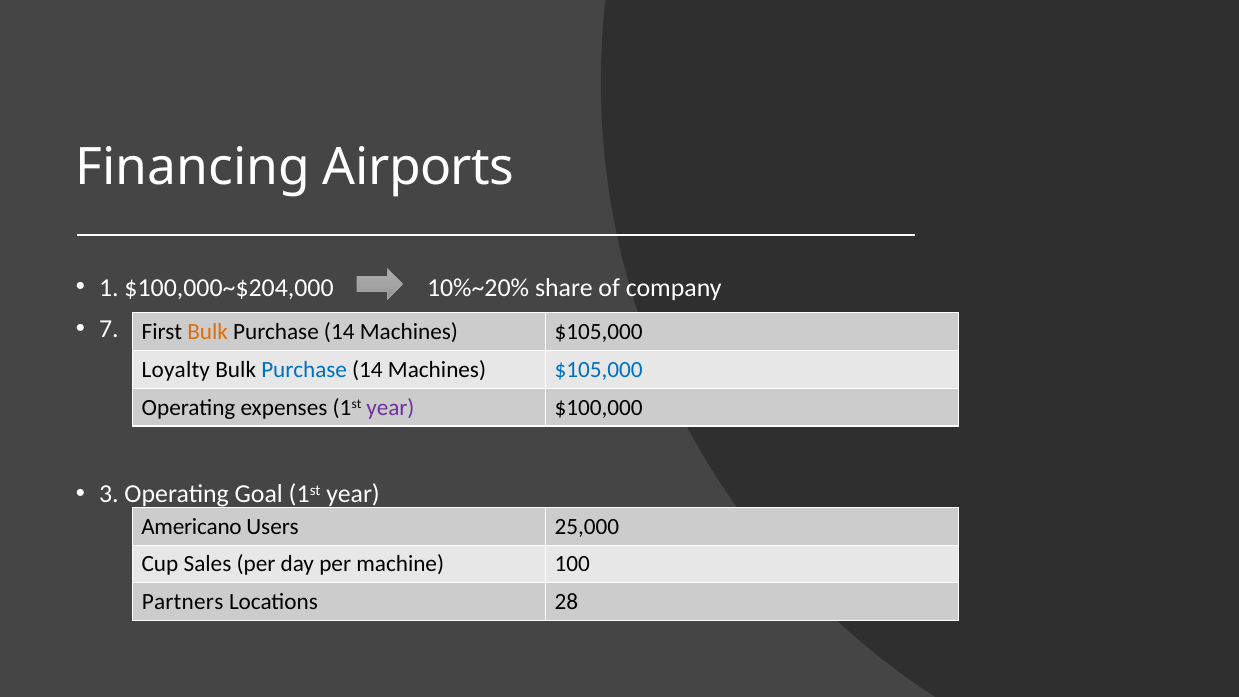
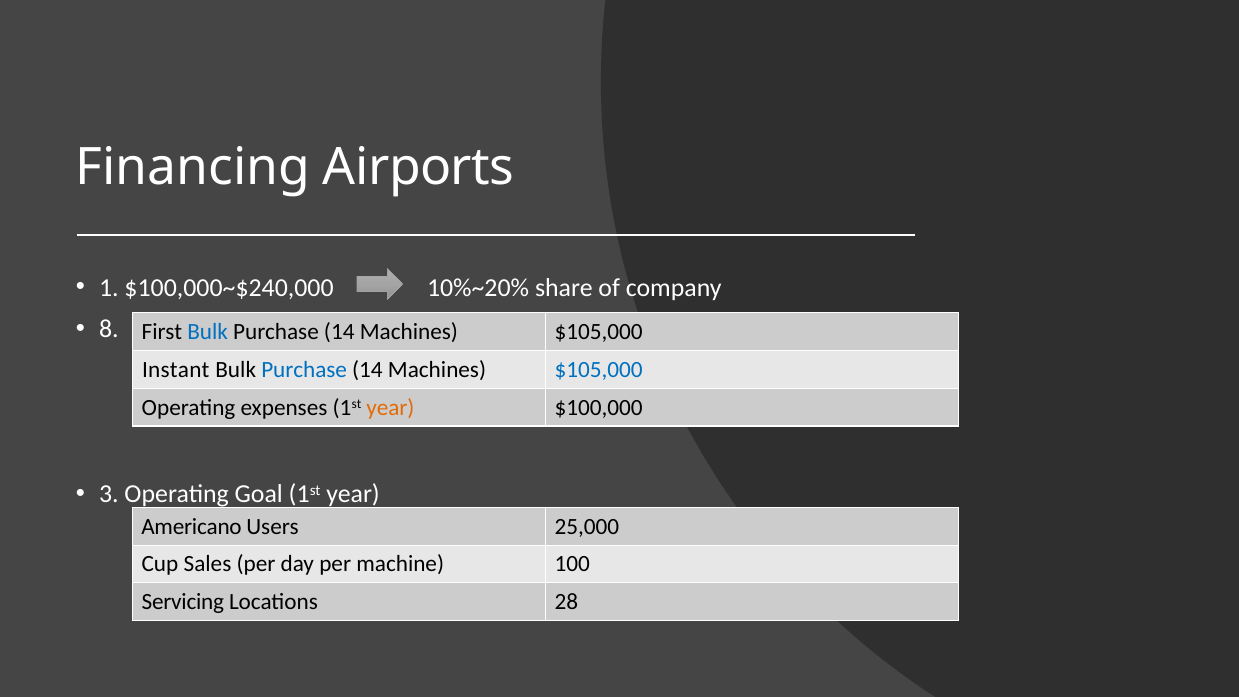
$100,000~$204,000: $100,000~$204,000 -> $100,000~$240,000 (229, 288)
7: 7 -> 8 (109, 329)
Bulk colour: orange -> blue (208, 332)
Loyalty: Loyalty -> Instant (176, 370)
year colour: purple -> orange (390, 407)
Partners: Partners -> Servicing (183, 602)
